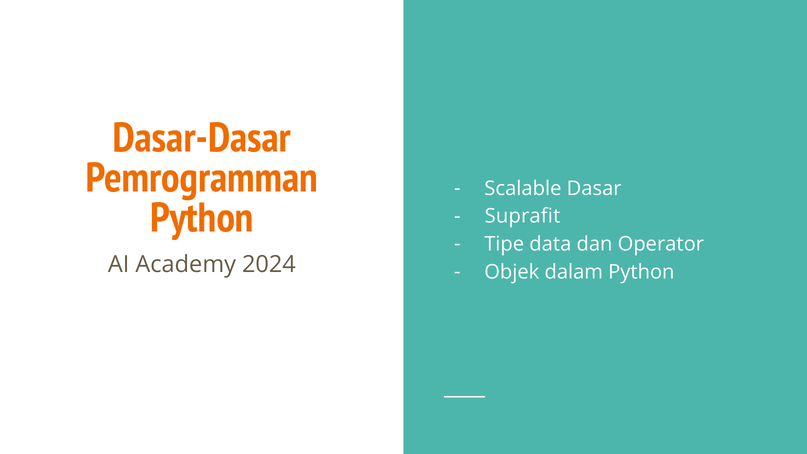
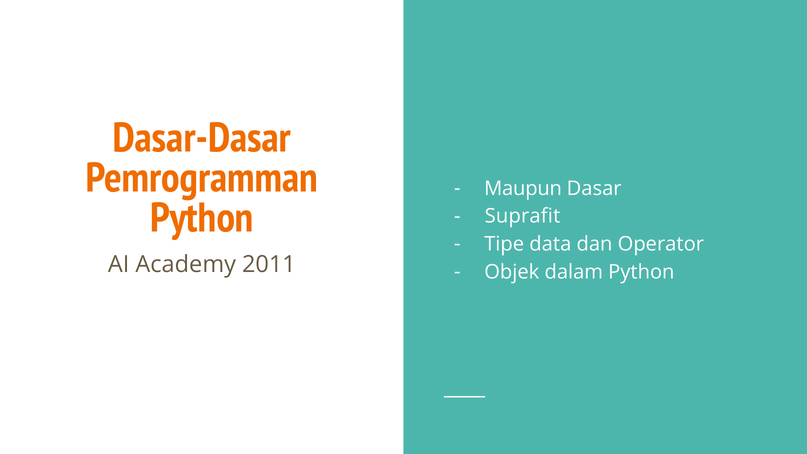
Scalable: Scalable -> Maupun (523, 188)
2024: 2024 -> 2011 (269, 265)
